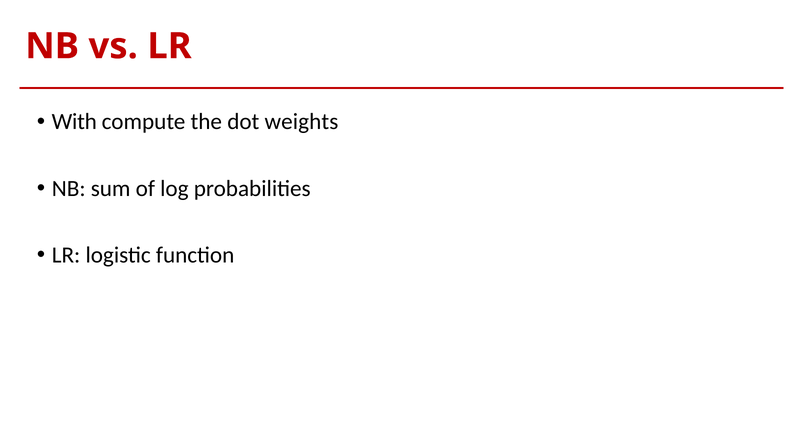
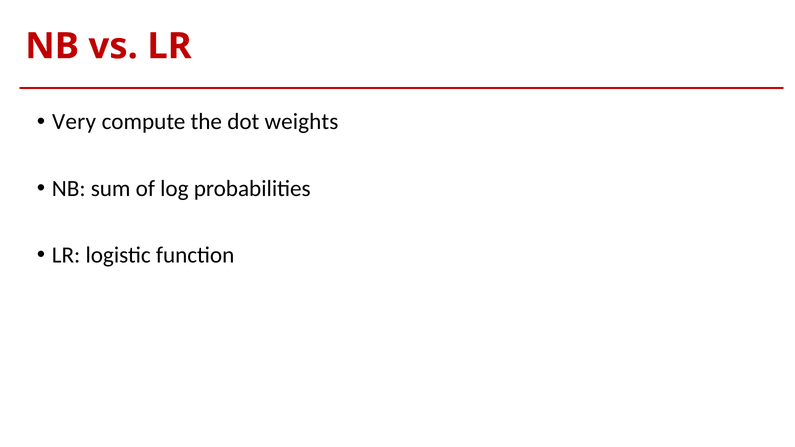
With: With -> Very (74, 122)
